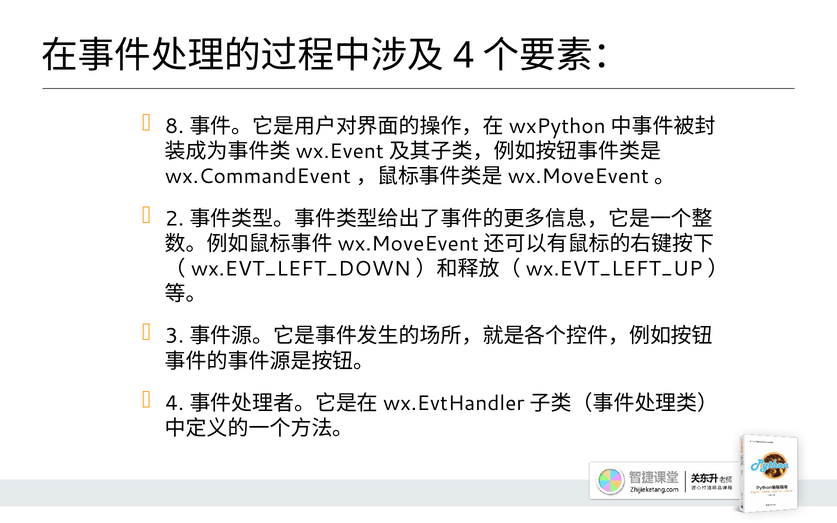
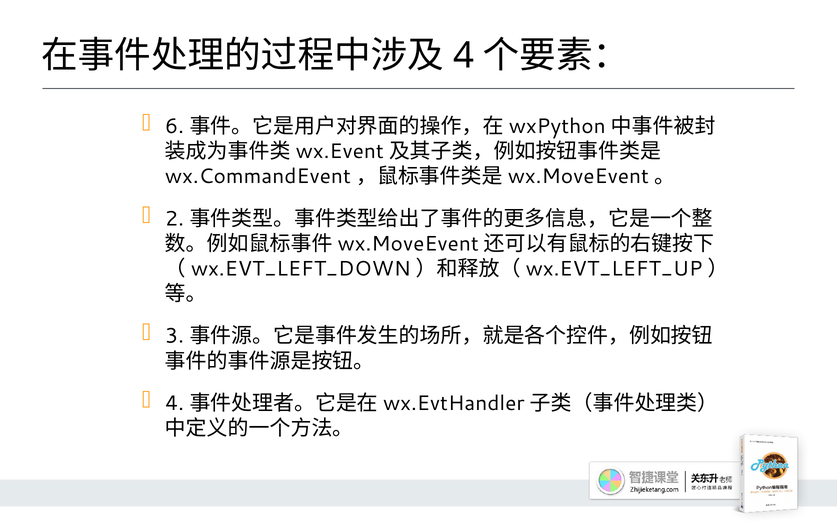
8: 8 -> 6 (175, 126)
